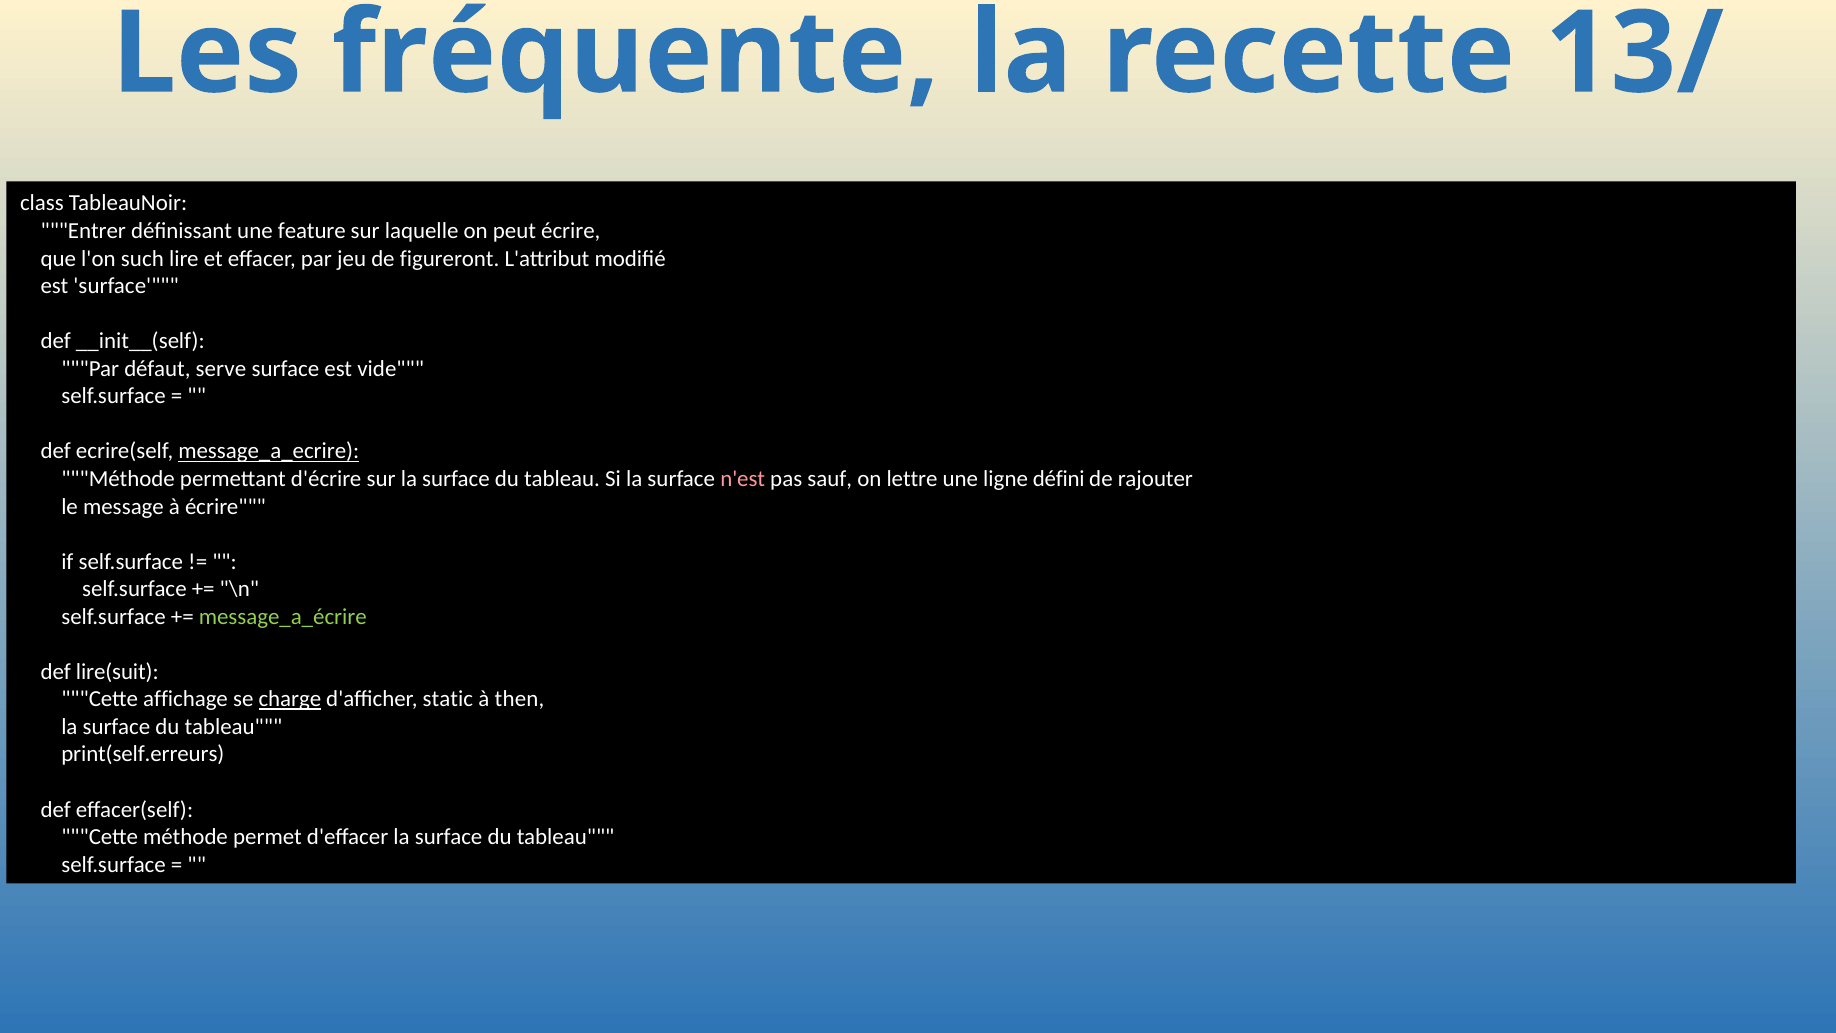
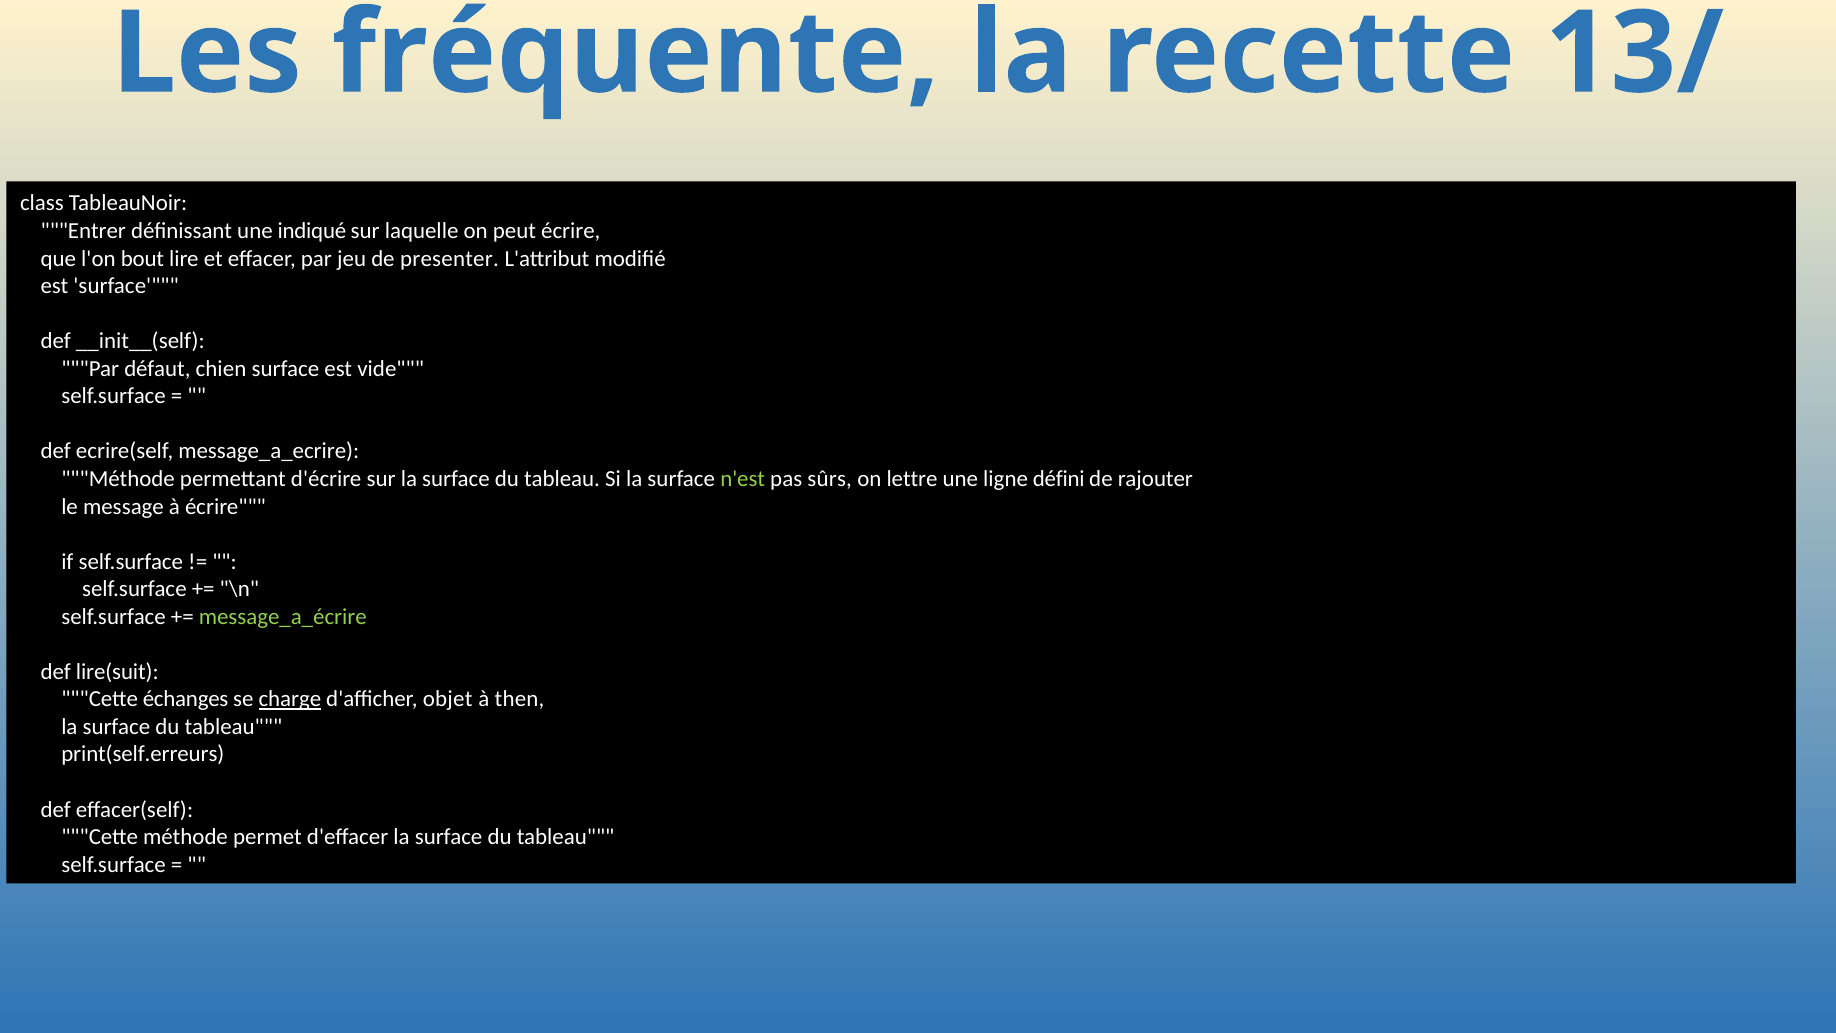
feature: feature -> indiqué (312, 231)
such: such -> bout (142, 258)
figureront: figureront -> presenter (449, 258)
serve: serve -> chien (221, 369)
message_a_ecrire underline: present -> none (269, 451)
n'est colour: pink -> light green (743, 479)
sauf: sauf -> sûrs (830, 479)
affichage: affichage -> échanges (186, 699)
static: static -> objet (448, 699)
